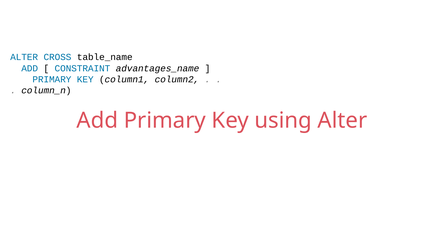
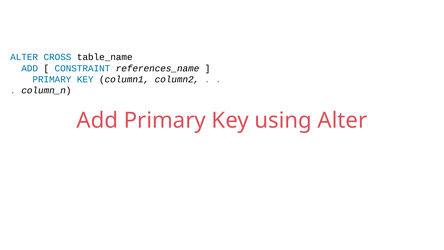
advantages_name: advantages_name -> references_name (158, 68)
